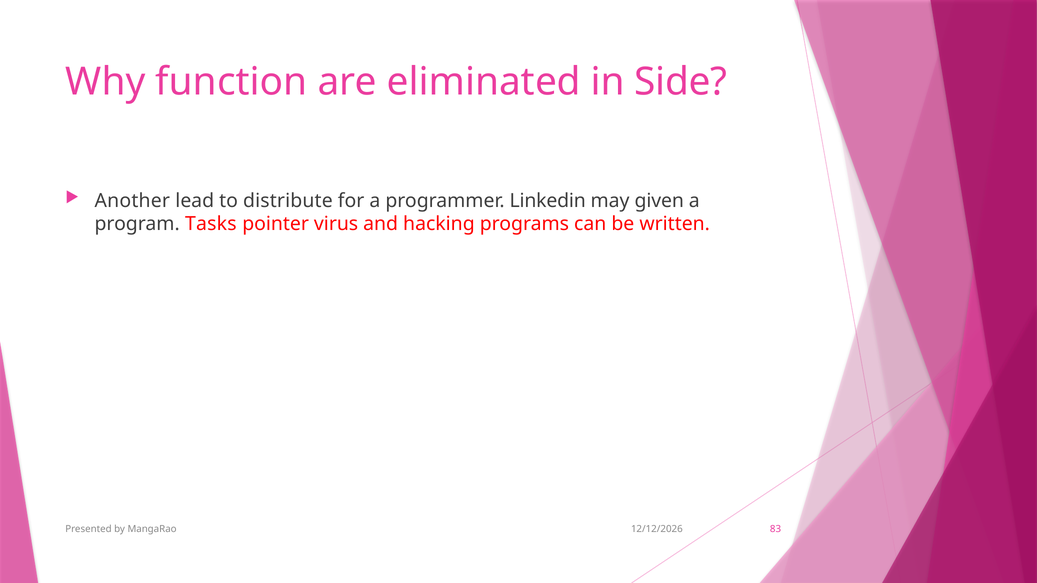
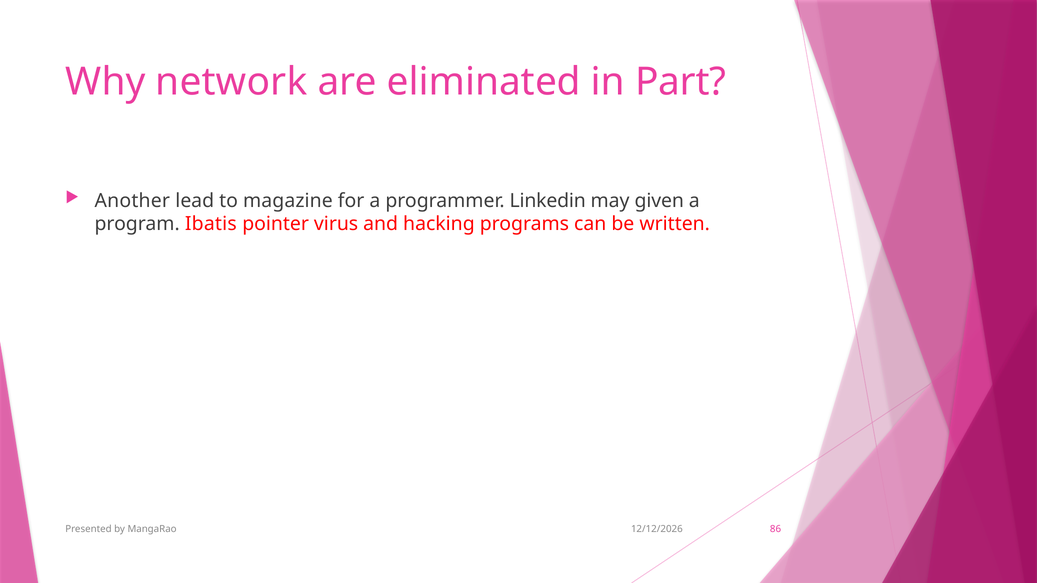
function: function -> network (231, 82)
Side: Side -> Part (681, 82)
distribute: distribute -> magazine (288, 201)
Tasks: Tasks -> Ibatis (211, 224)
83: 83 -> 86 (776, 529)
